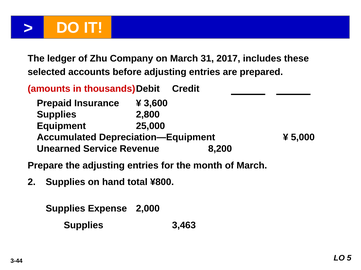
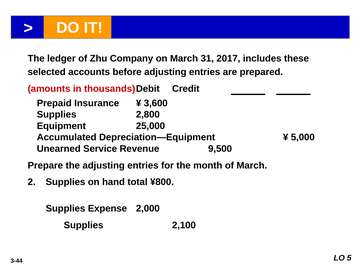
8,200: 8,200 -> 9,500 (220, 149)
3,463: 3,463 -> 2,100 (184, 226)
